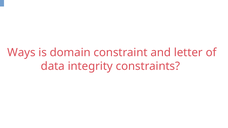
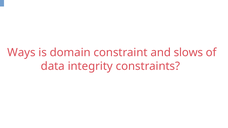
letter: letter -> slows (188, 53)
